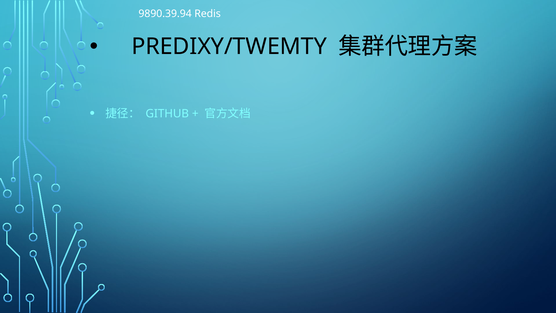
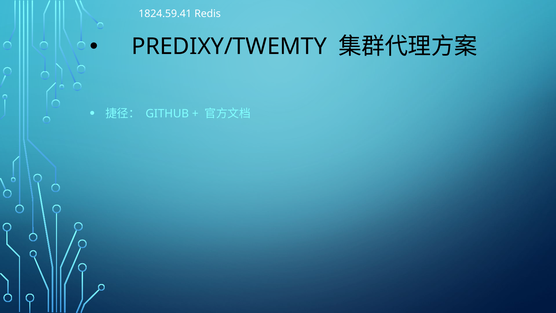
9890.39.94: 9890.39.94 -> 1824.59.41 (165, 14)
